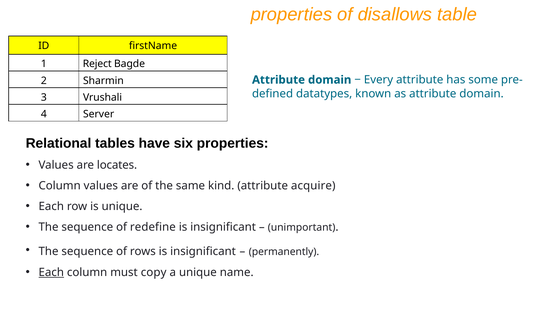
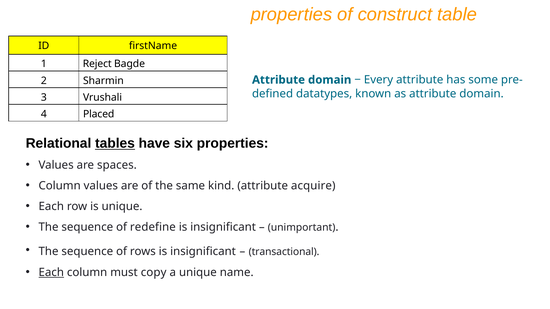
disallows: disallows -> construct (395, 14)
Server: Server -> Placed (99, 114)
tables underline: none -> present (115, 144)
locates: locates -> spaces (117, 165)
permanently: permanently -> transactional (284, 252)
